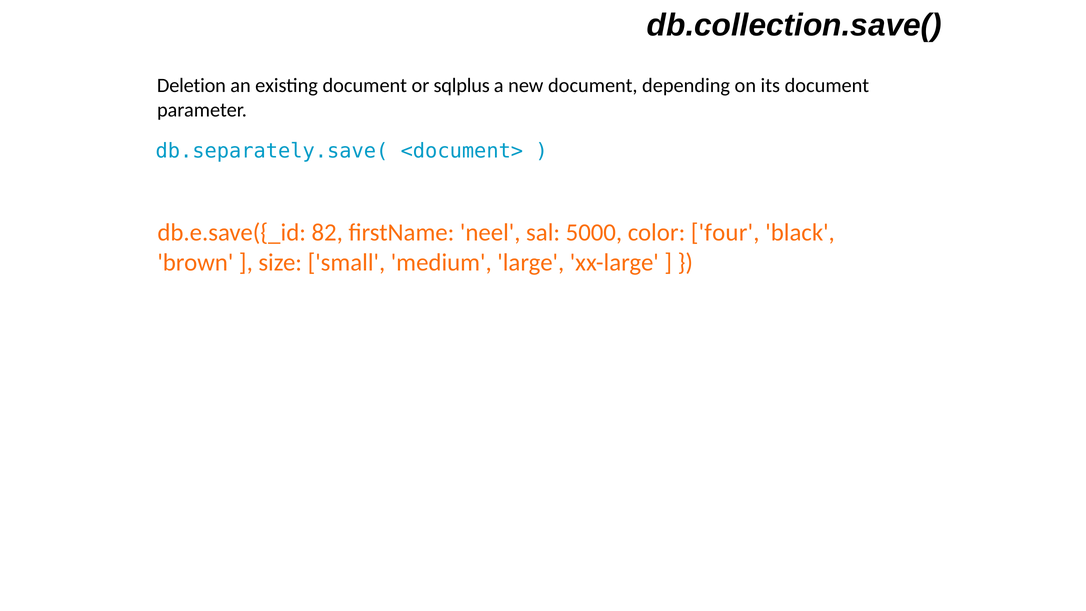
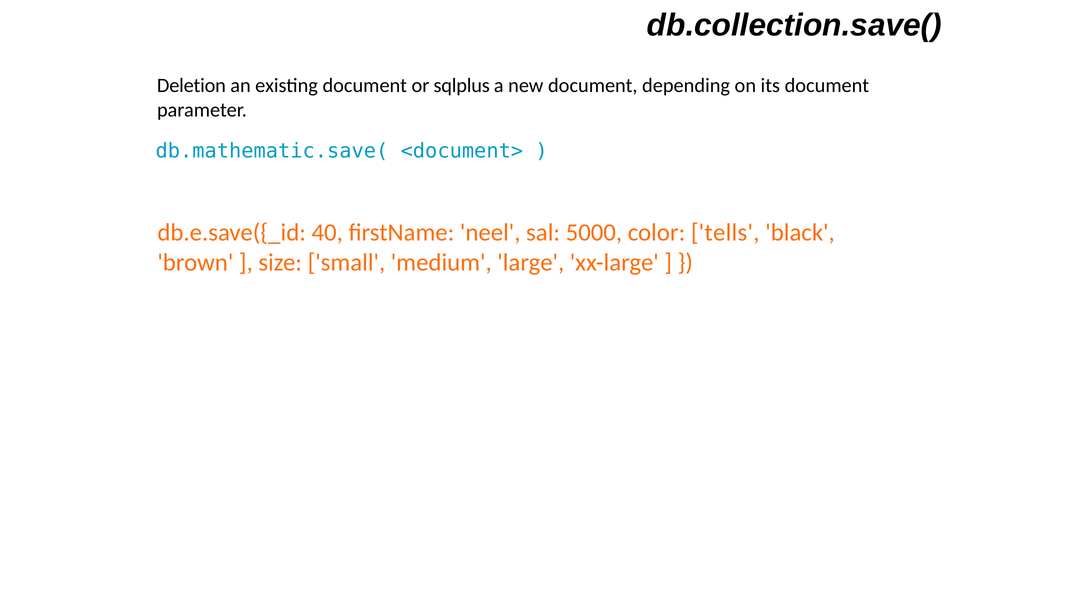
db.separately.save(: db.separately.save( -> db.mathematic.save( (272, 151)
82: 82 -> 40 (327, 233)
four: four -> tells (725, 233)
